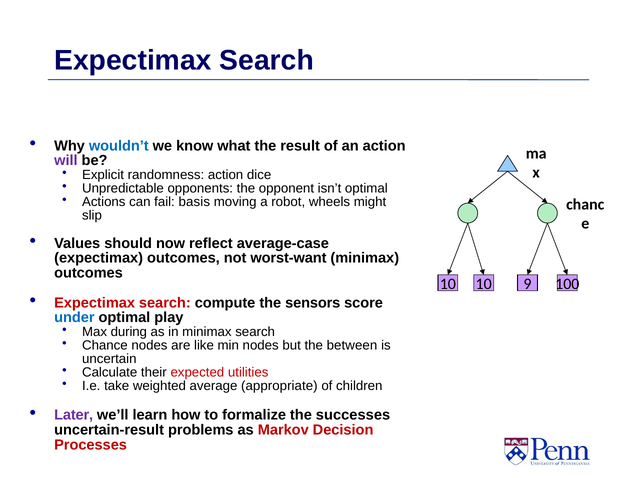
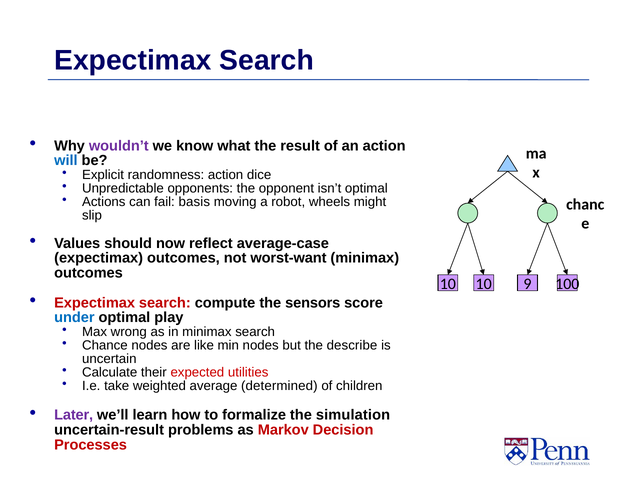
wouldn’t colour: blue -> purple (119, 146)
will colour: purple -> blue (66, 161)
during: during -> wrong (129, 332)
between: between -> describe (352, 345)
appropriate: appropriate -> determined (279, 386)
successes: successes -> simulation (353, 415)
